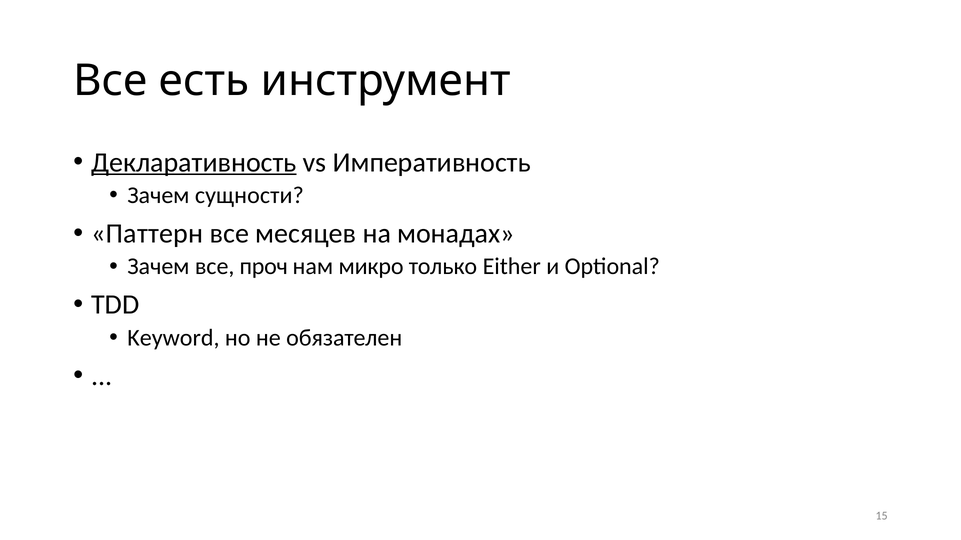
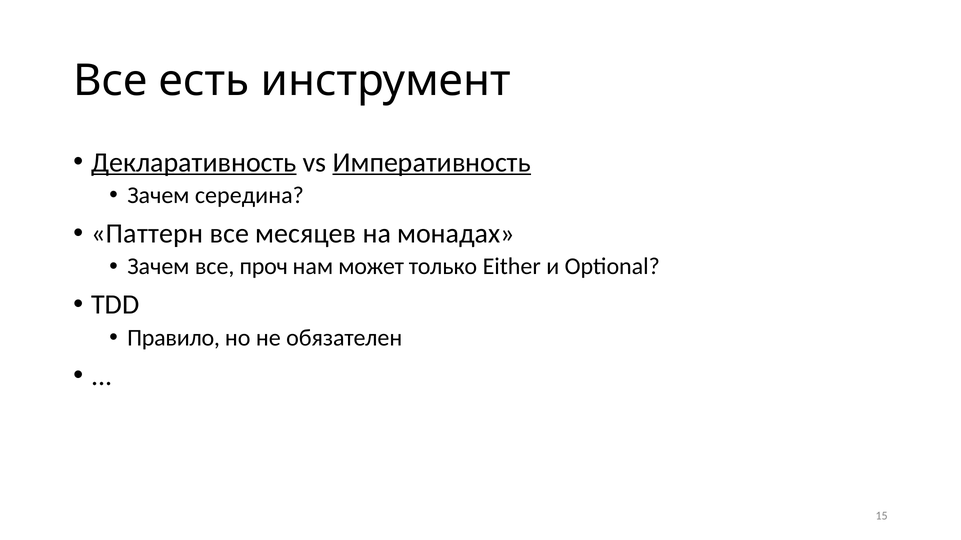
Императивность underline: none -> present (432, 162)
сущности: сущности -> середина (249, 196)
микро: микро -> может (371, 267)
Keyword: Keyword -> Правило (174, 338)
